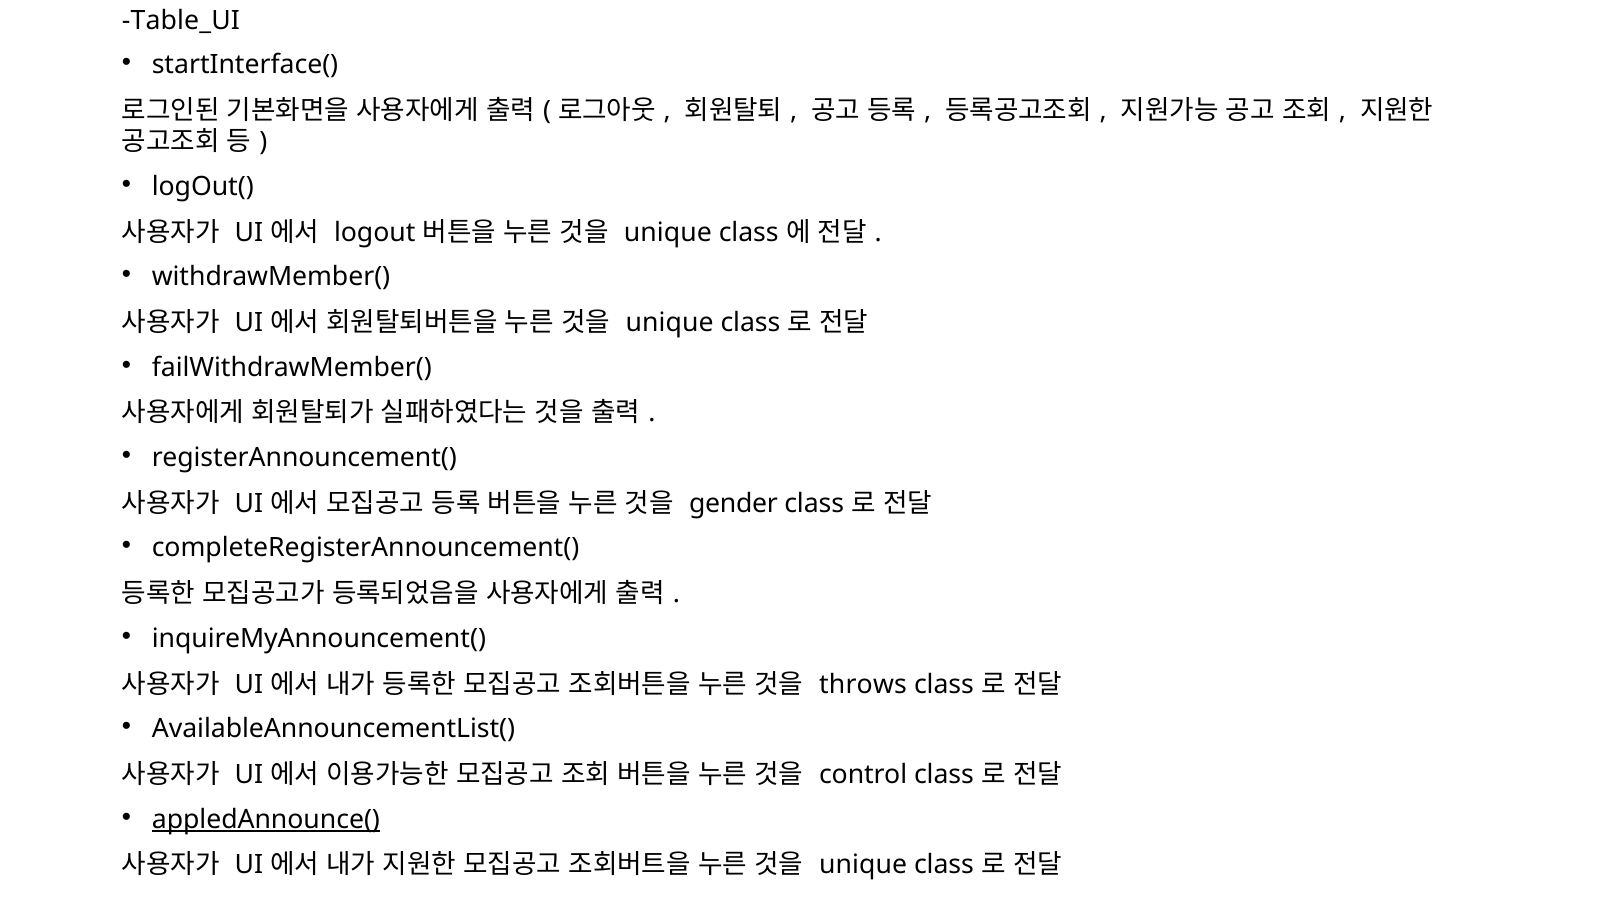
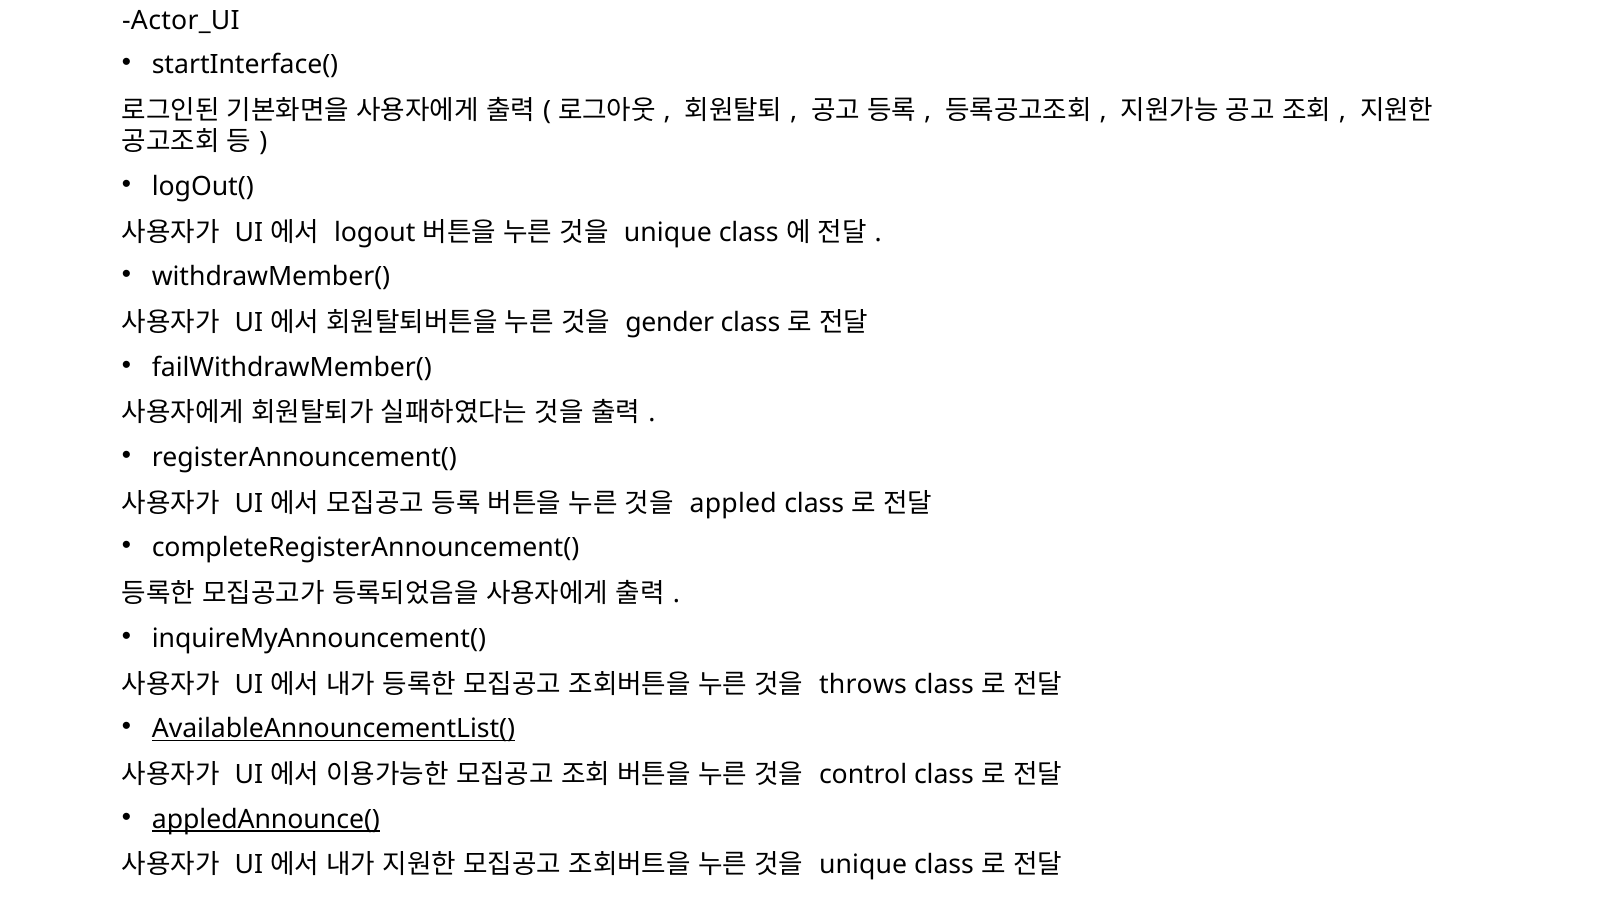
Table_UI: Table_UI -> Actor_UI (181, 21)
unique: unique -> gender (670, 323)
gender: gender -> appled (733, 504)
AvailableAnnouncementList( underline: none -> present (333, 729)
